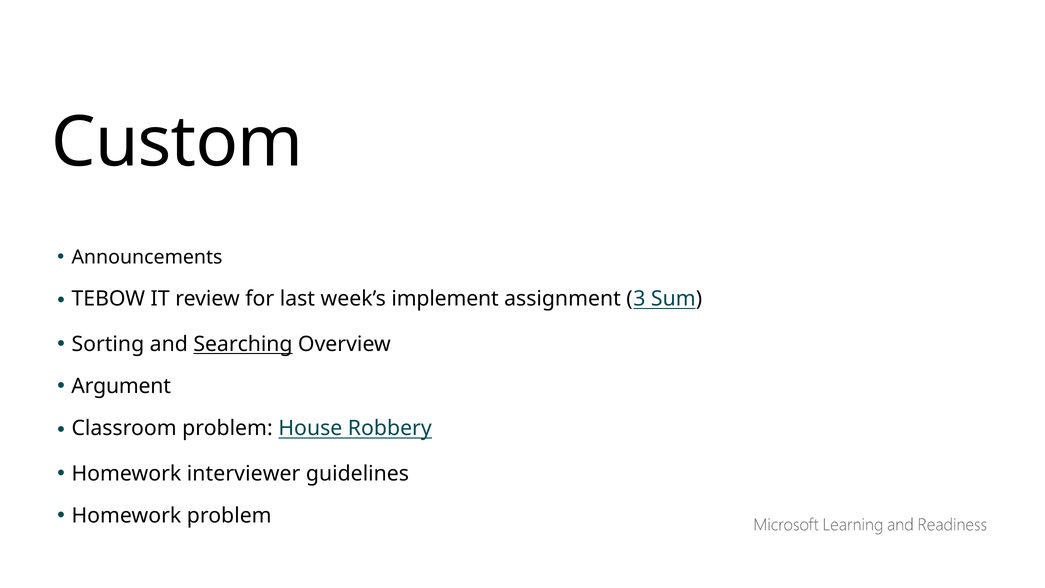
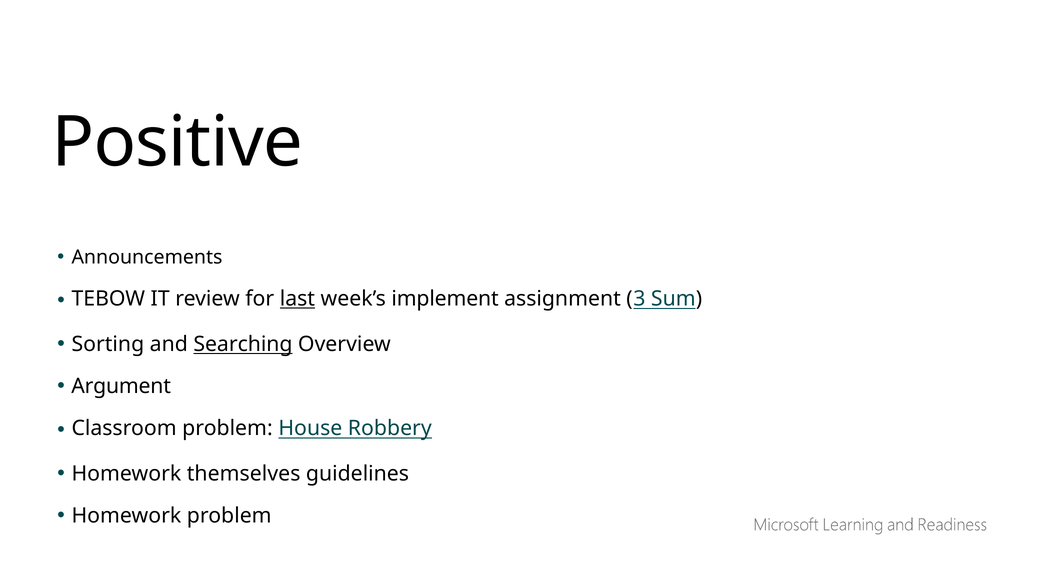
Custom: Custom -> Positive (177, 142)
last underline: none -> present (297, 299)
interviewer: interviewer -> themselves (244, 474)
